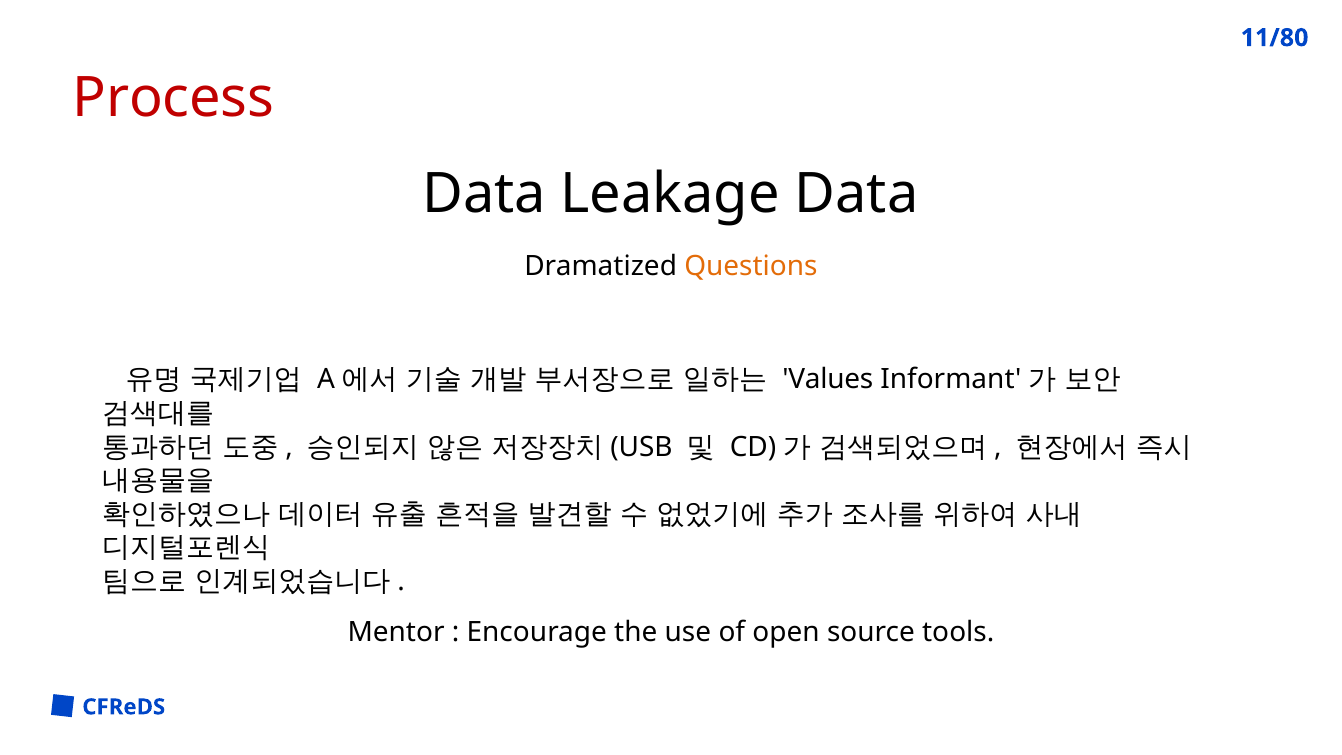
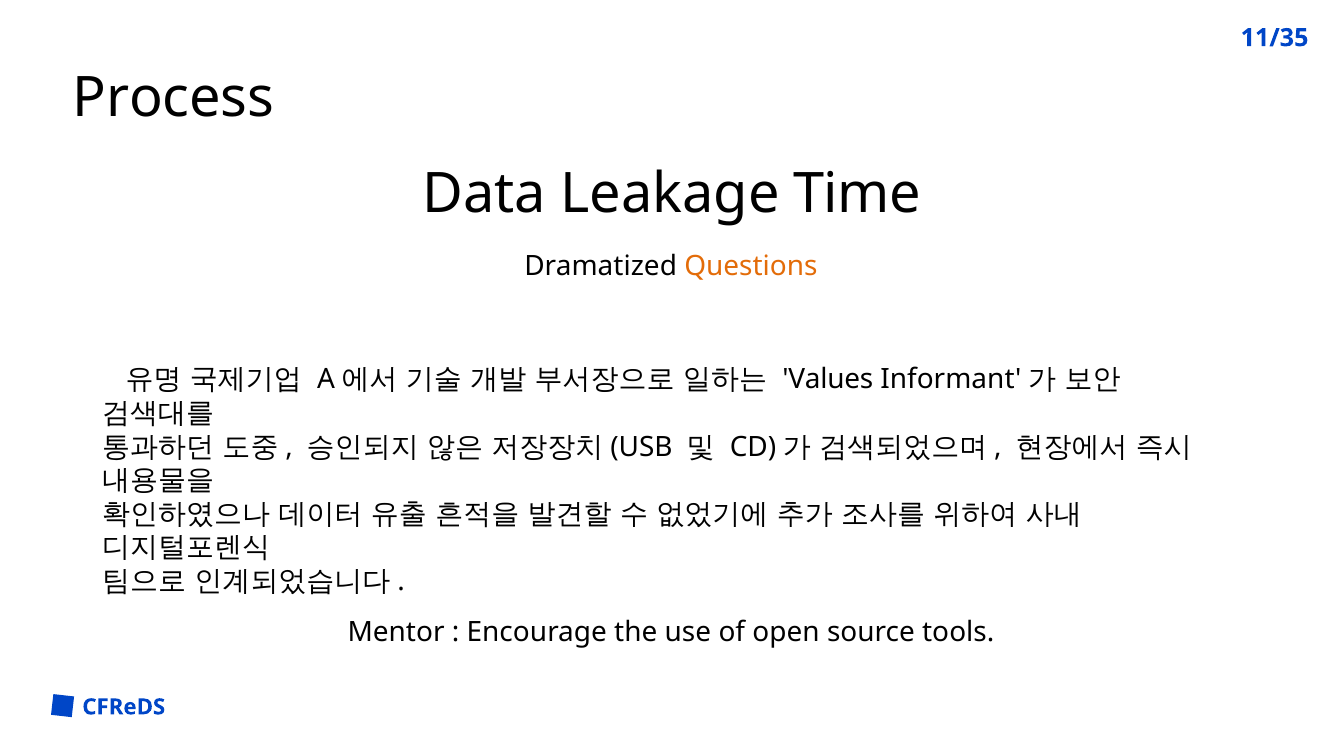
11/80: 11/80 -> 11/35 (1275, 38)
Process colour: red -> black (173, 98)
Leakage Data: Data -> Time (857, 194)
